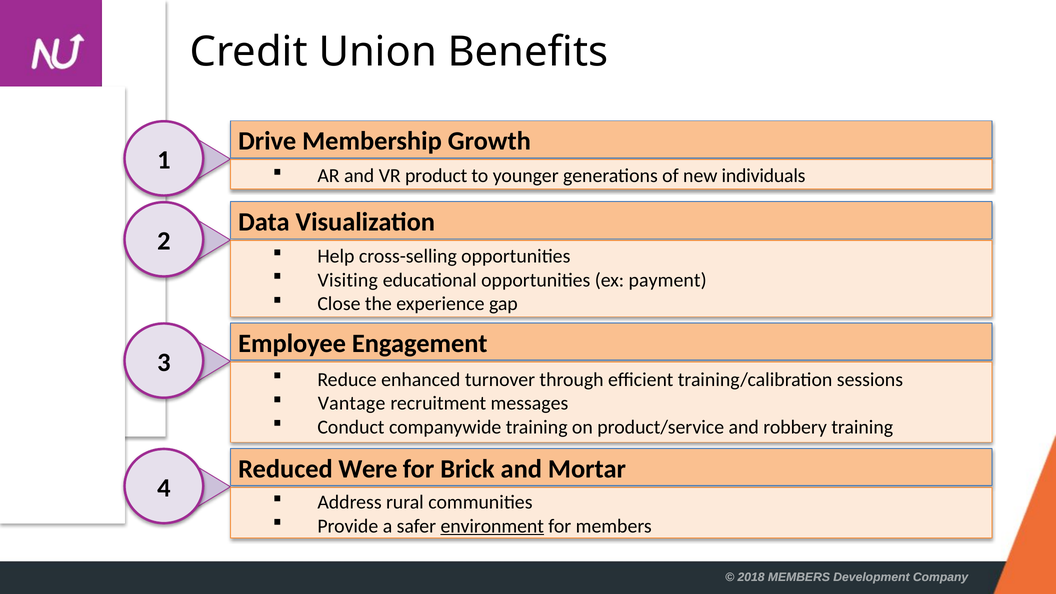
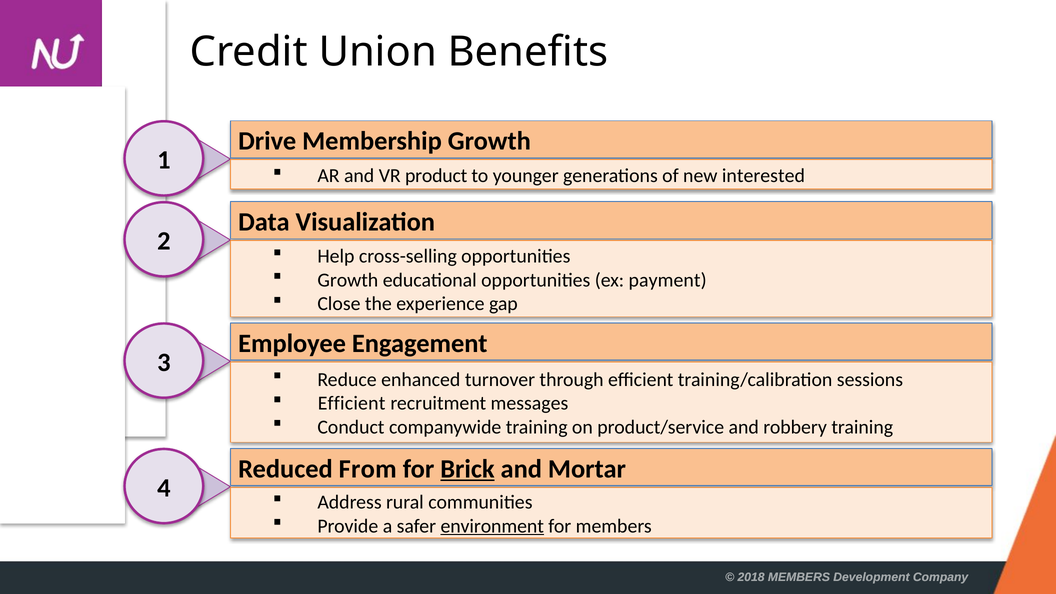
individuals: individuals -> interested (763, 176)
Visiting: Visiting -> Growth (348, 280)
Vantage: Vantage -> Efficient (352, 404)
Were: Were -> From (368, 469)
Brick underline: none -> present (467, 469)
